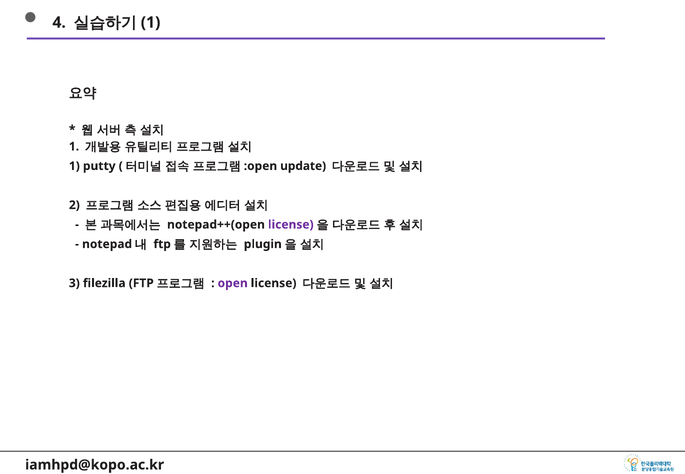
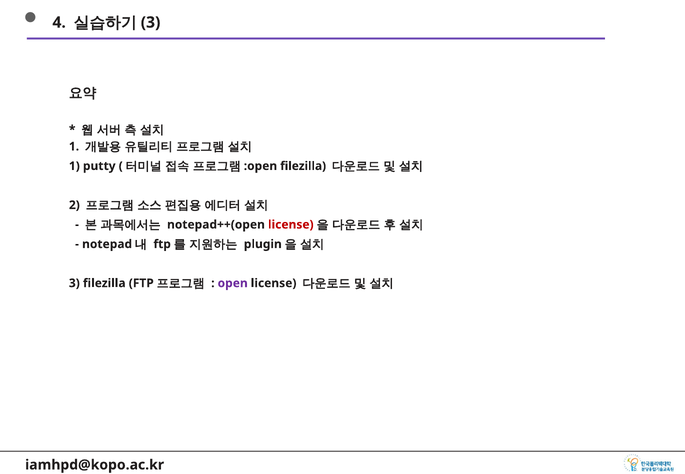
1: 1 -> 3 (151, 22)
update: update -> filezilla (303, 166)
license colour: purple -> red (291, 225)
